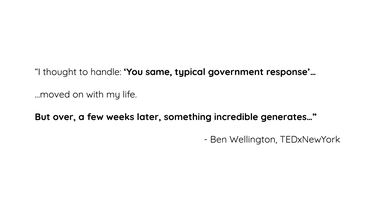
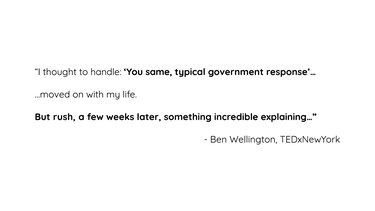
over: over -> rush (64, 117)
generates…: generates… -> explaining… (289, 117)
